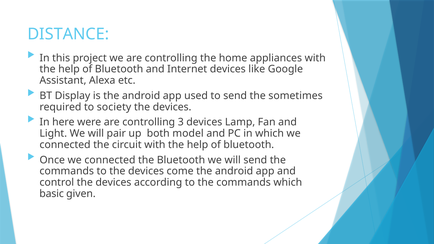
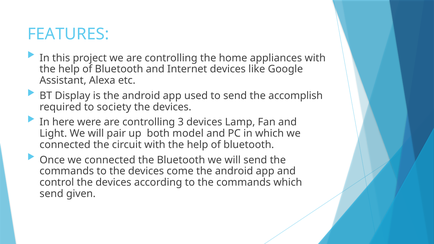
DISTANCE: DISTANCE -> FEATURES (68, 34)
sometimes: sometimes -> accomplish (296, 96)
basic: basic -> send (52, 194)
